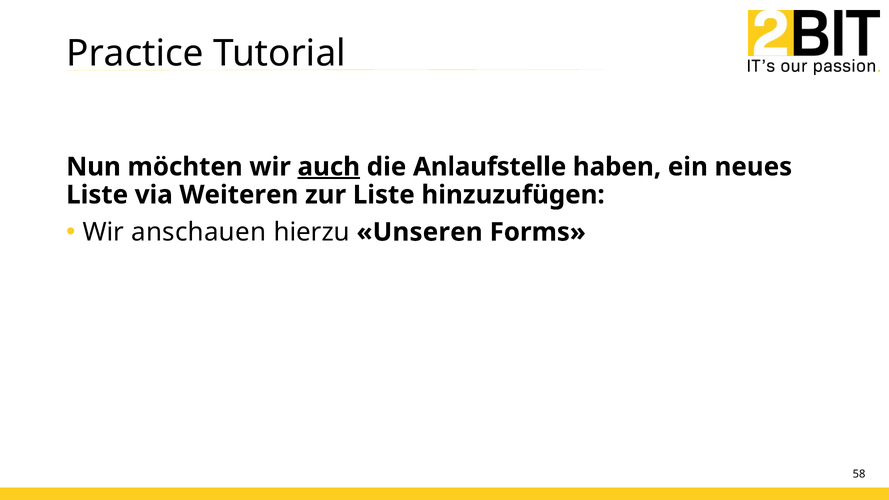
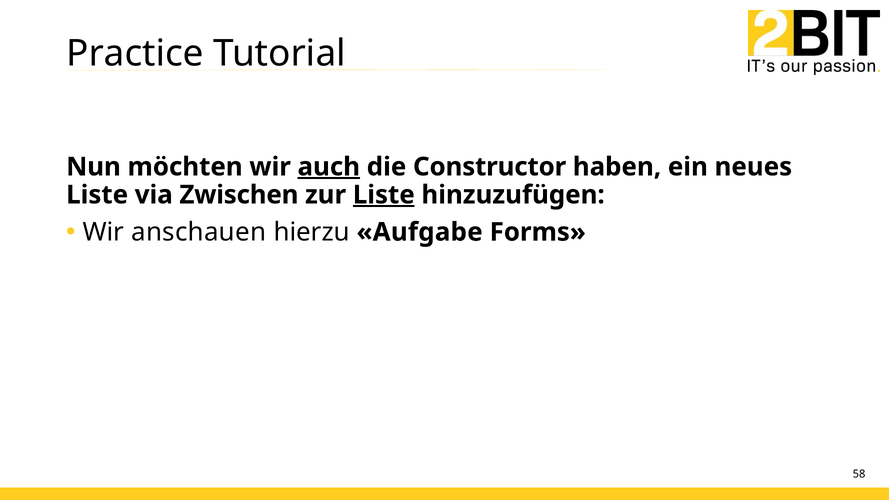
Anlaufstelle: Anlaufstelle -> Constructor (490, 167)
Weiteren: Weiteren -> Zwischen (239, 195)
Liste underline: none -> present (384, 195)
Unseren: Unseren -> Aufgabe (420, 232)
